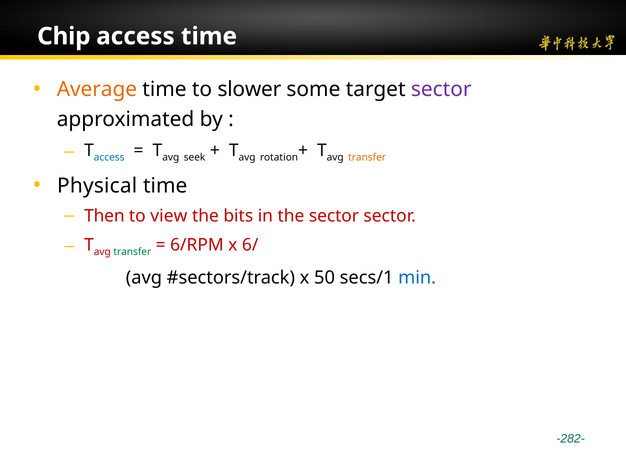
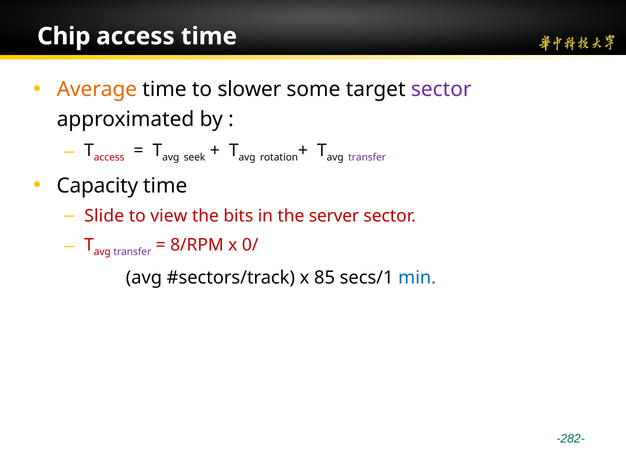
access colour: blue -> red (109, 157)
transfer colour: orange -> purple (367, 157)
Physical: Physical -> Capacity (97, 185)
Then: Then -> Slide (104, 216)
the sector: sector -> server (334, 216)
transfer colour: green -> purple (132, 252)
6/RPM: 6/RPM -> 8/RPM (197, 245)
6/: 6/ -> 0/ (250, 245)
50: 50 -> 85 (325, 277)
